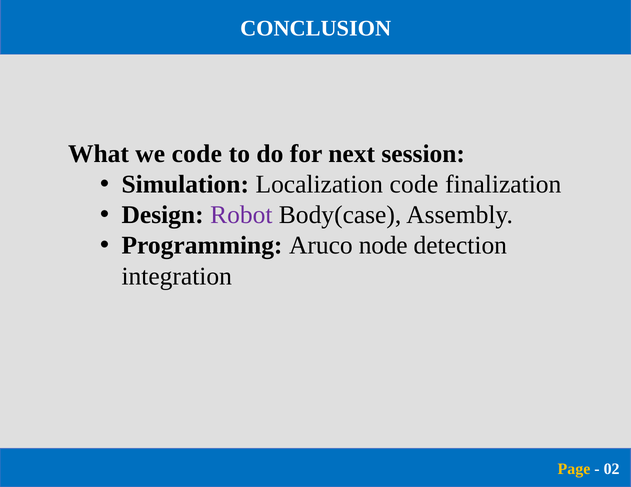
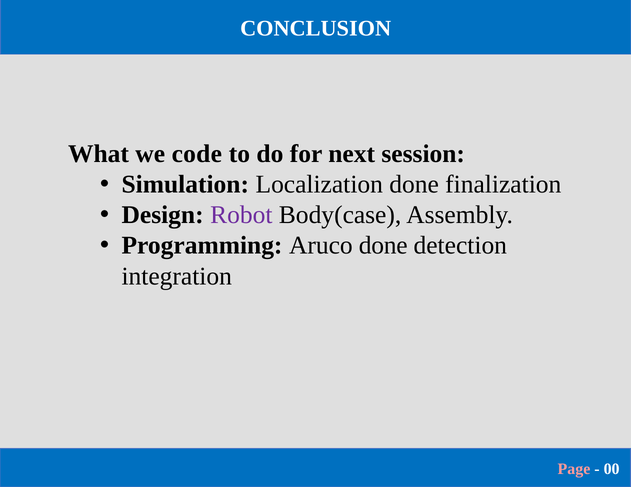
Localization code: code -> done (414, 185)
Aruco node: node -> done (383, 246)
Page colour: yellow -> pink (574, 469)
02: 02 -> 00 (612, 469)
